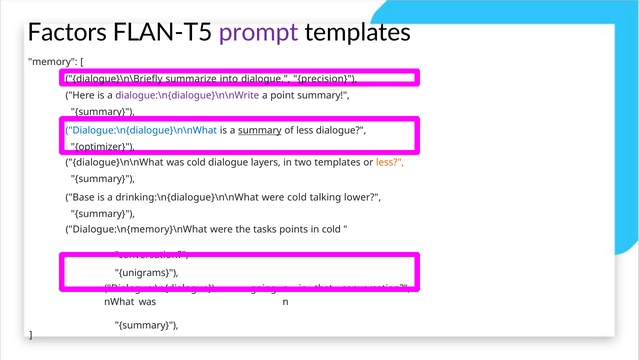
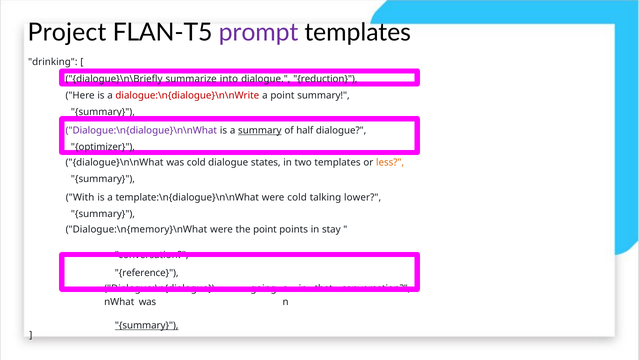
Factors: Factors -> Project (67, 33)
memory: memory -> drinking (53, 62)
precision: precision -> reduction (325, 79)
dialogue:\n{dialogue}\n\nWrite colour: purple -> red (187, 95)
Dialogue:\n{dialogue}\n\nWhat colour: blue -> purple (141, 130)
of less: less -> half (305, 130)
layers: layers -> states (266, 162)
Base: Base -> With (80, 197)
drinking:\n{dialogue}\n\nWhat: drinking:\n{dialogue}\n\nWhat -> template:\n{dialogue}\n\nWhat (187, 197)
the tasks: tasks -> point (265, 229)
in cold: cold -> stay (331, 229)
unigrams: unigrams -> reference (147, 273)
summary underline: none -> present (147, 325)
